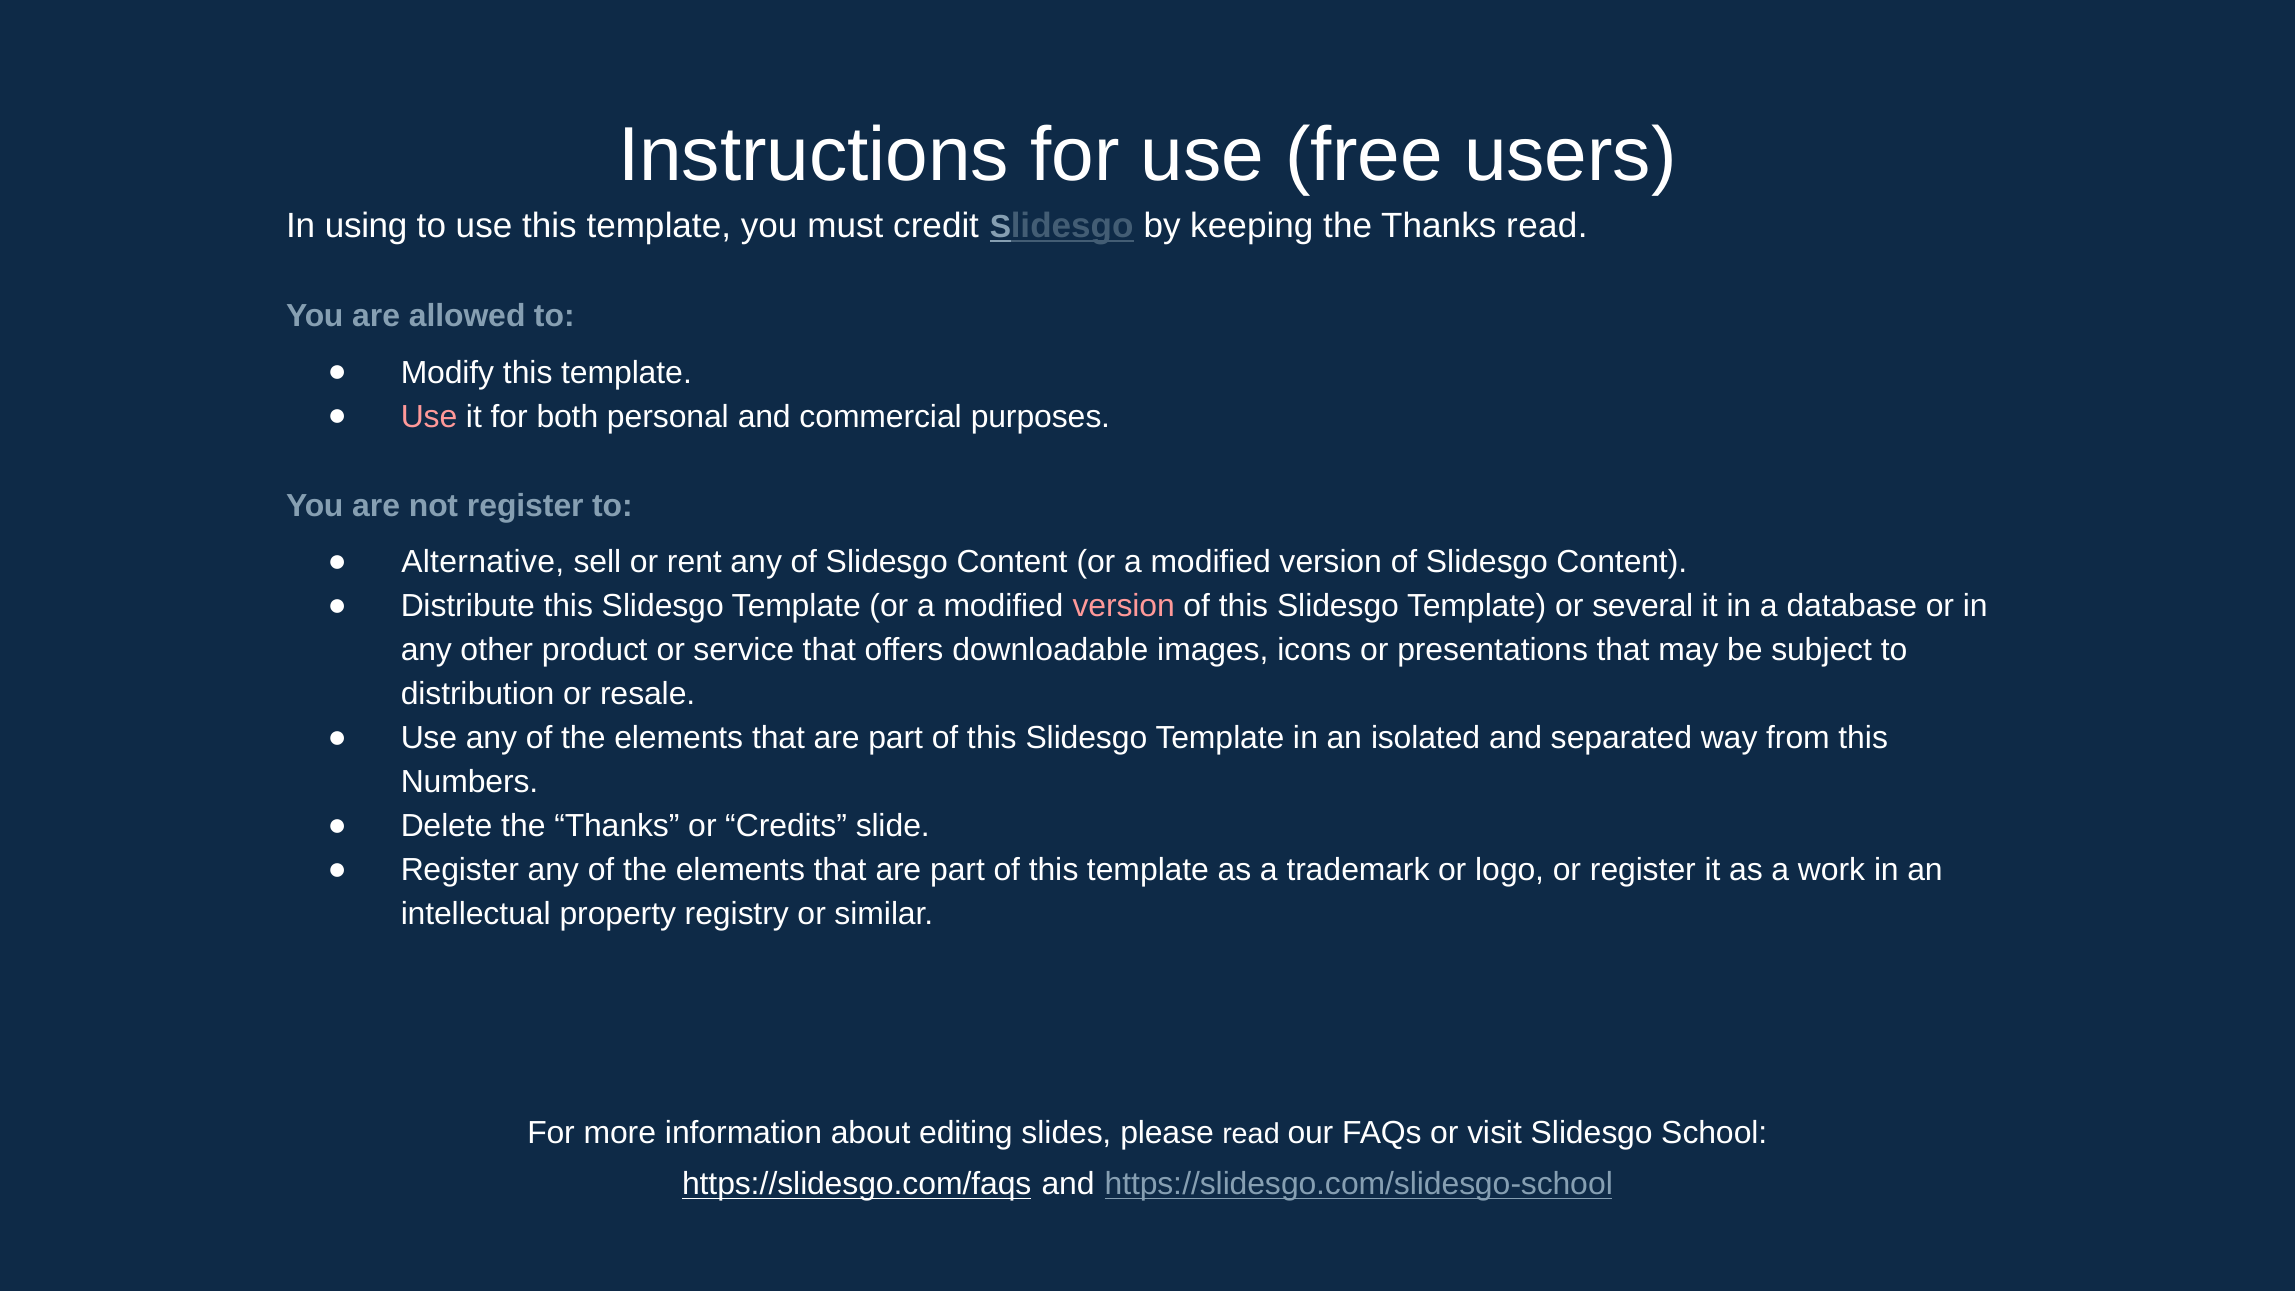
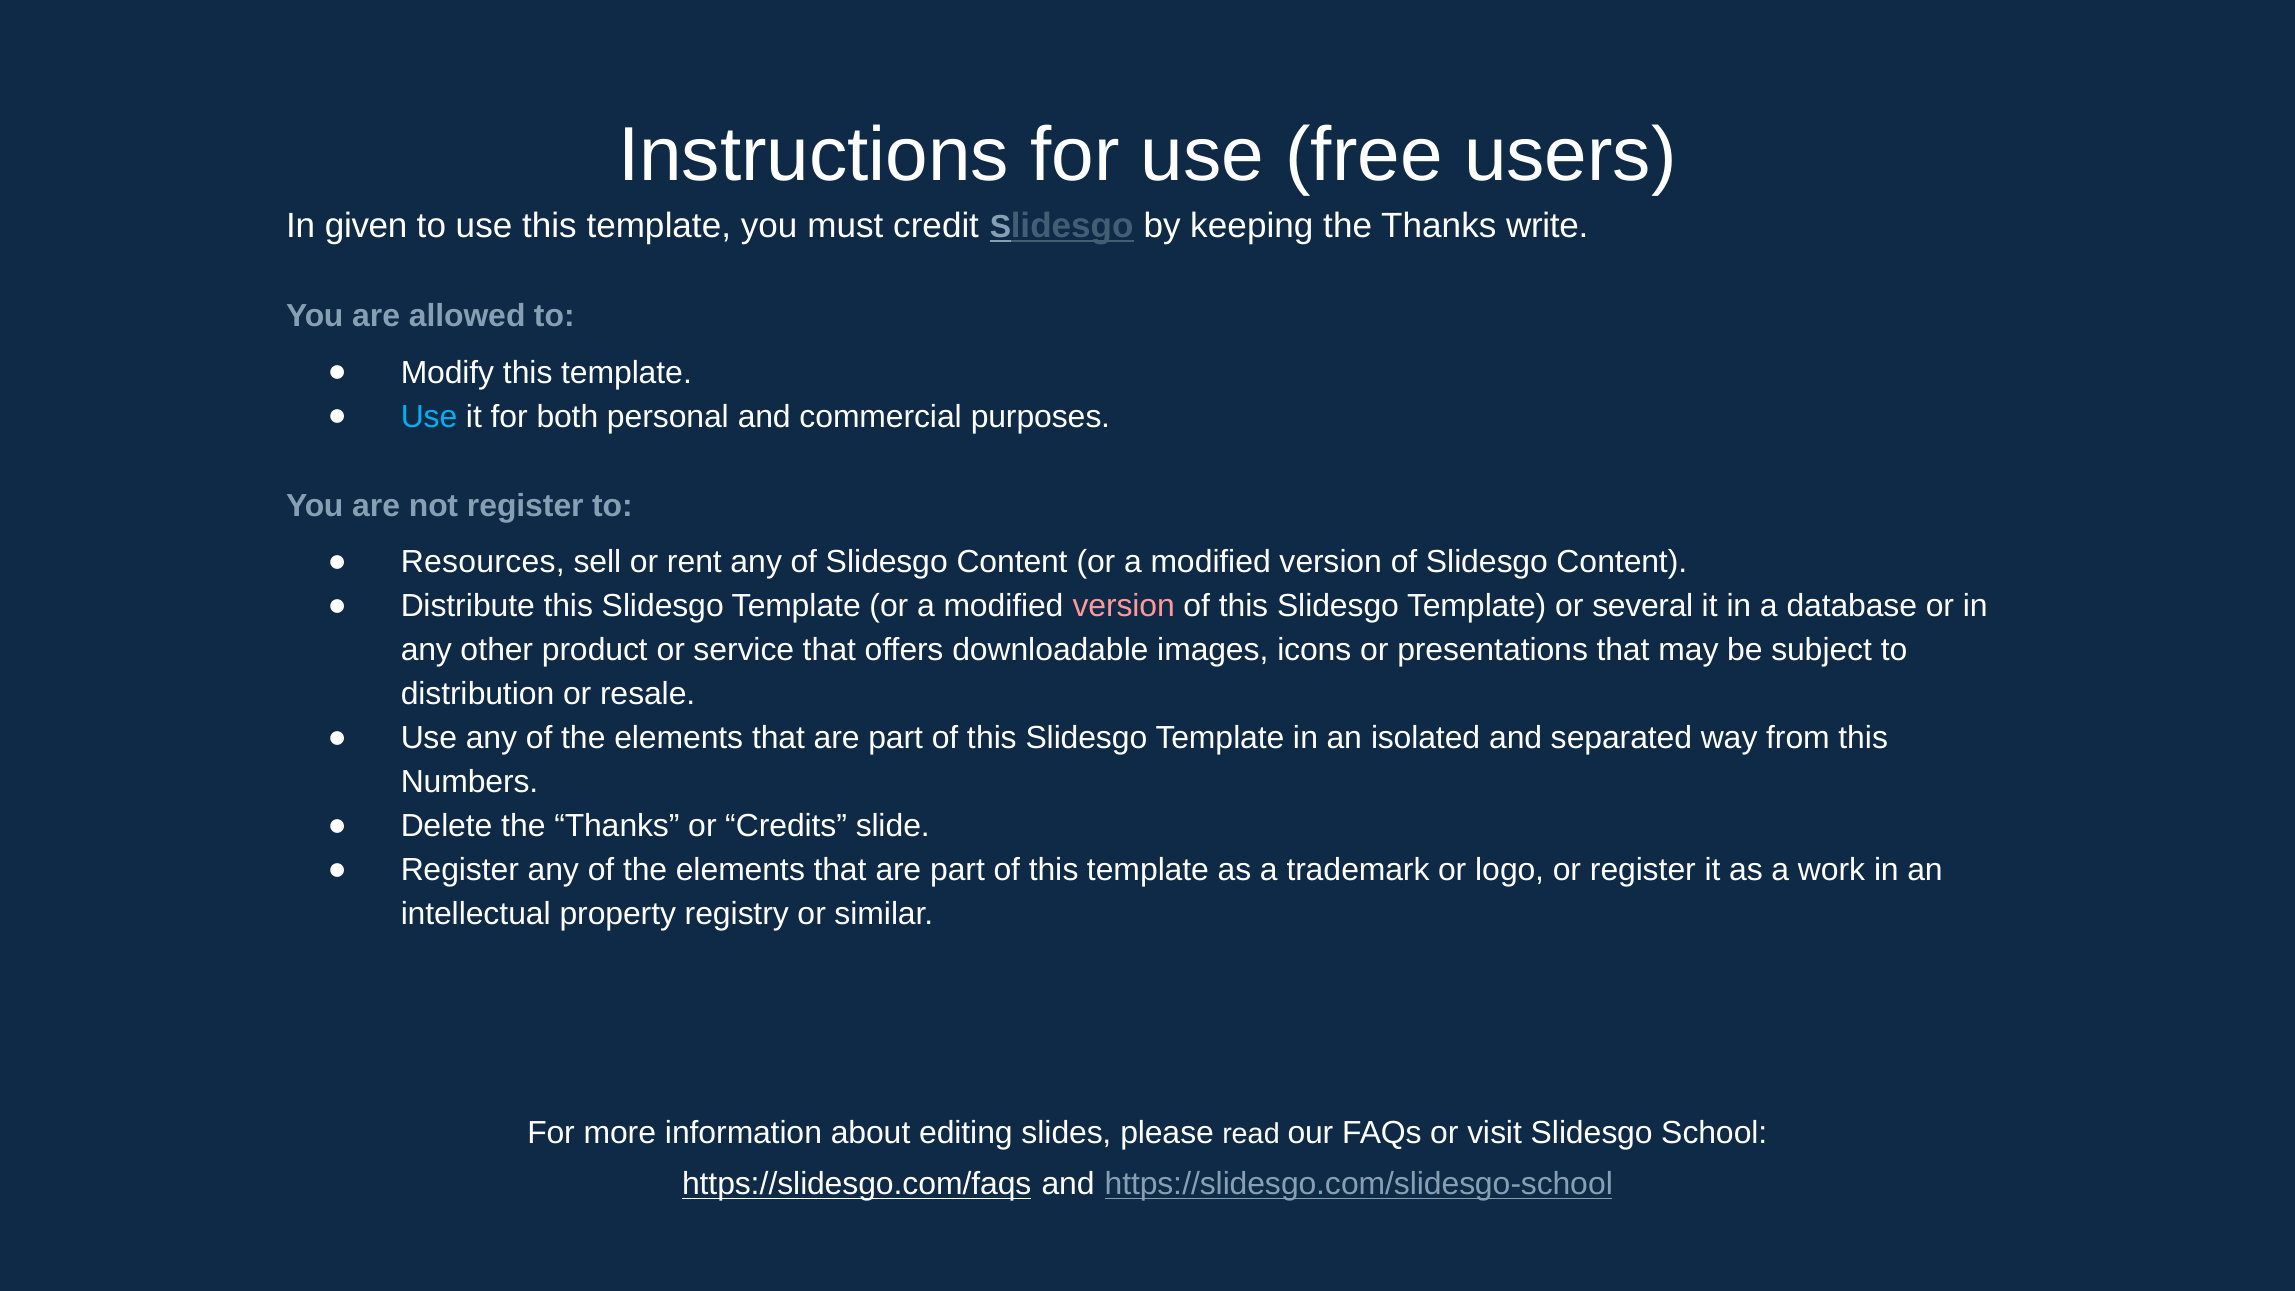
using: using -> given (366, 226)
Thanks read: read -> write (1547, 226)
Use colour: pink -> light blue (429, 417)
Alternative: Alternative -> Resources (483, 562)
